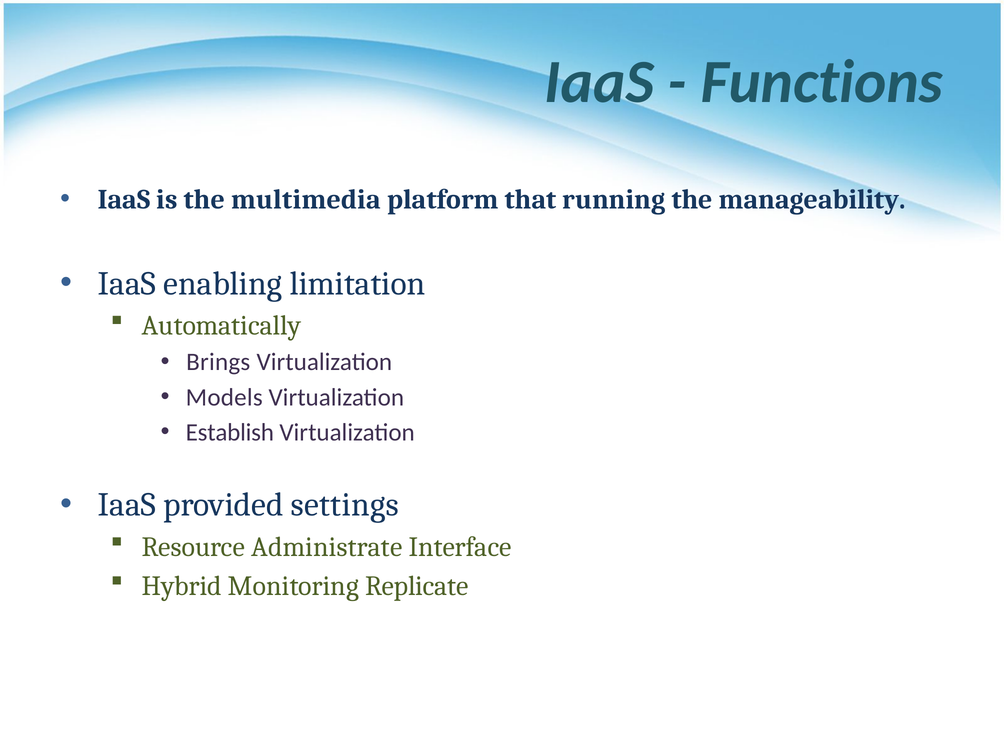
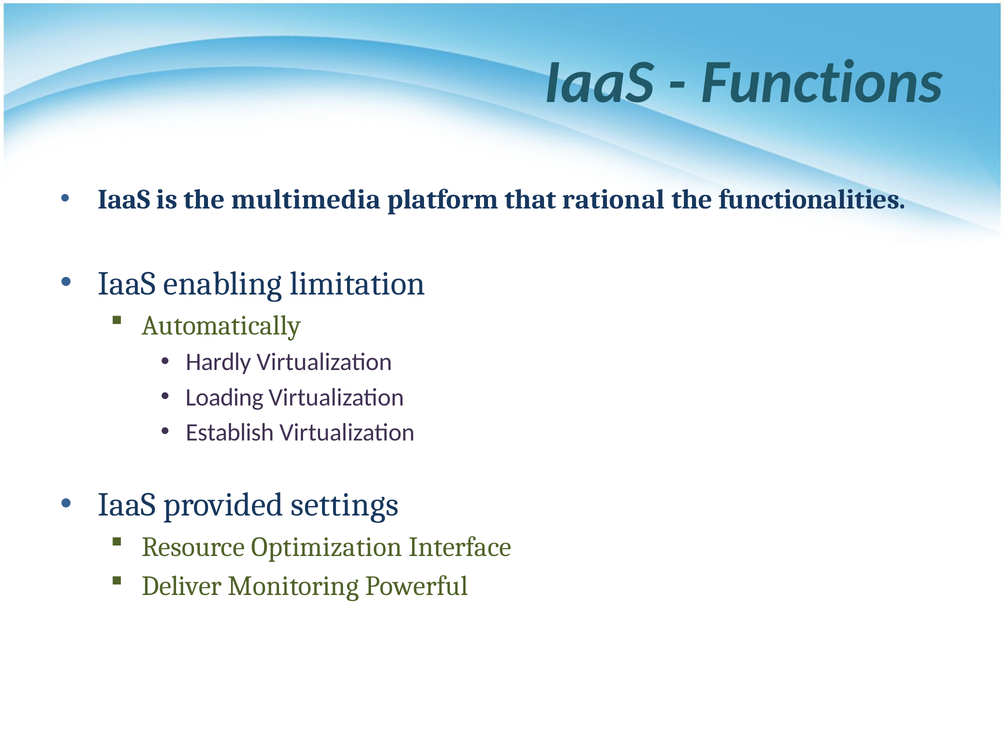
running: running -> rational (614, 199)
manageability: manageability -> functionalities (812, 199)
Brings: Brings -> Hardly (218, 362)
Models: Models -> Loading (224, 397)
Administrate: Administrate -> Optimization (327, 547)
Hybrid: Hybrid -> Deliver (182, 586)
Replicate: Replicate -> Powerful (417, 586)
